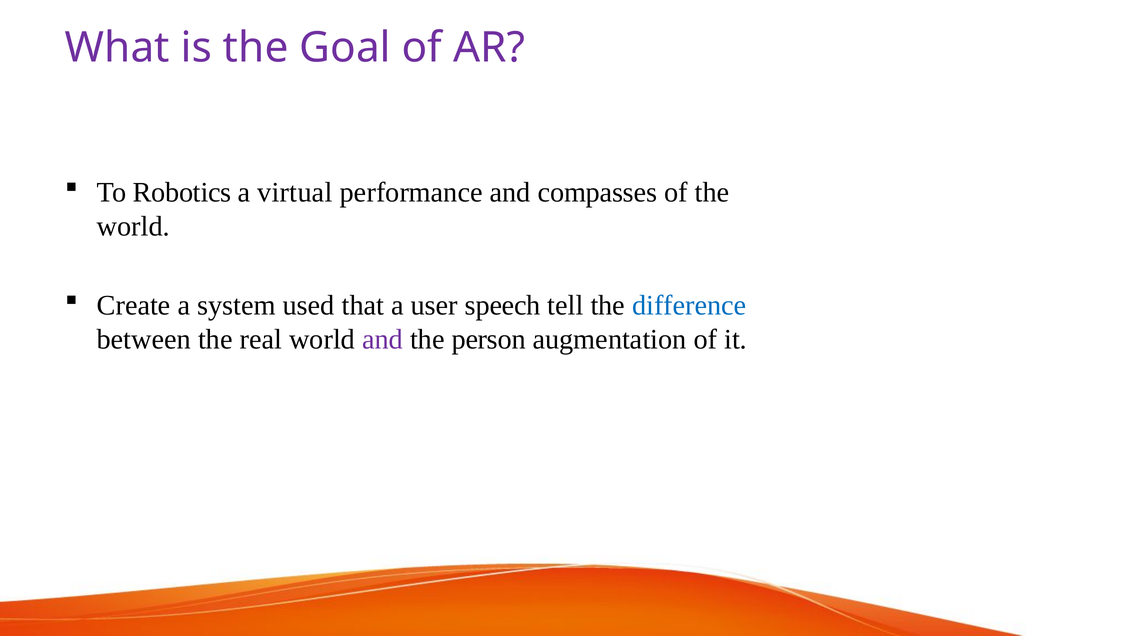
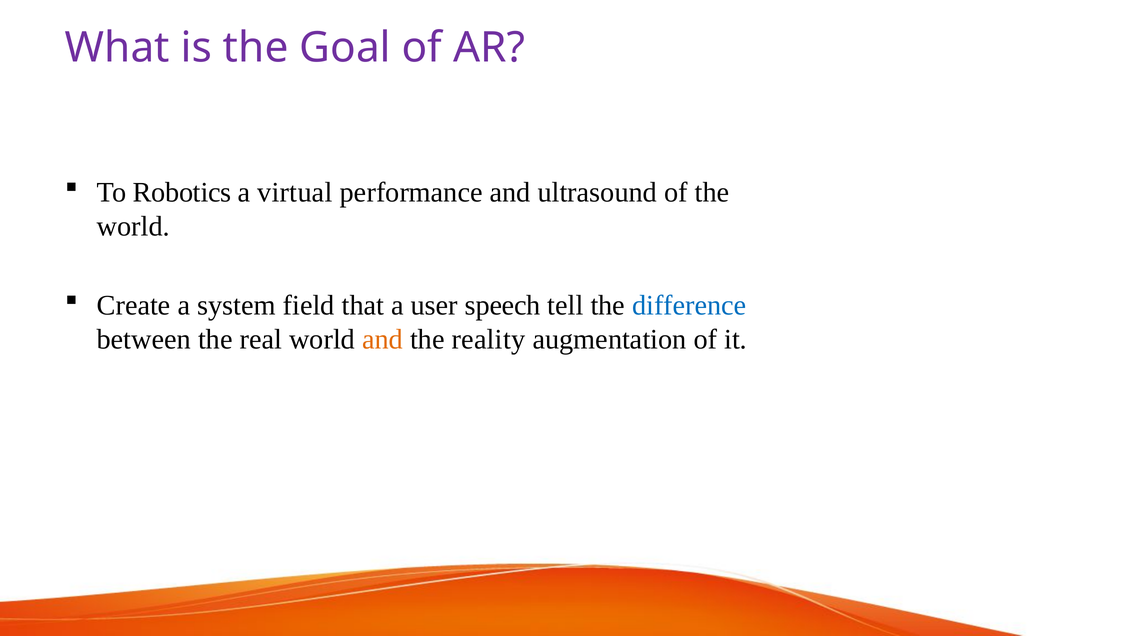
compasses: compasses -> ultrasound (597, 193)
used: used -> field (309, 306)
and colour: purple -> orange (383, 340)
person: person -> reality (488, 340)
